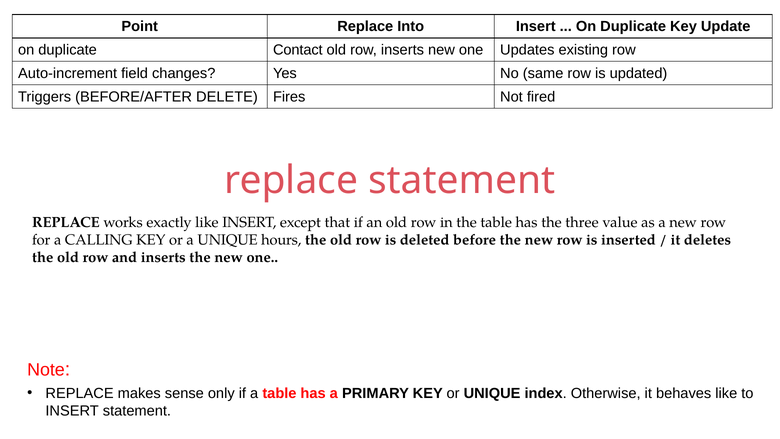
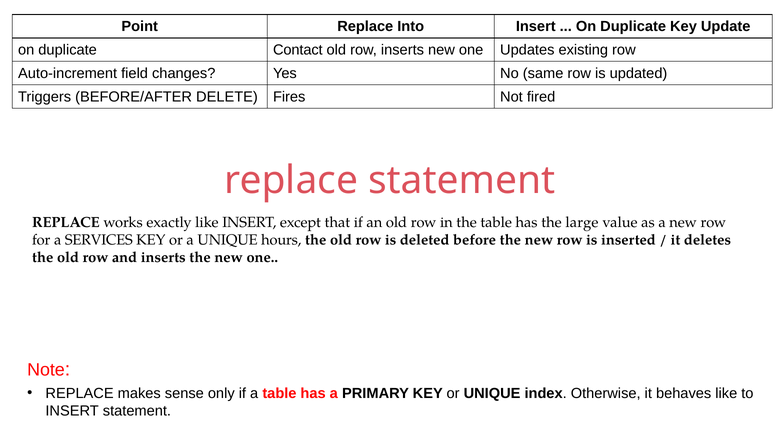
three: three -> large (582, 222)
CALLING: CALLING -> SERVICES (99, 240)
